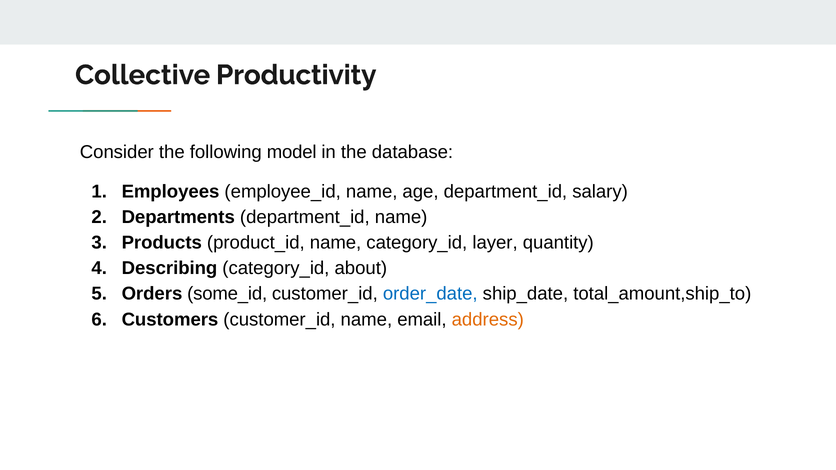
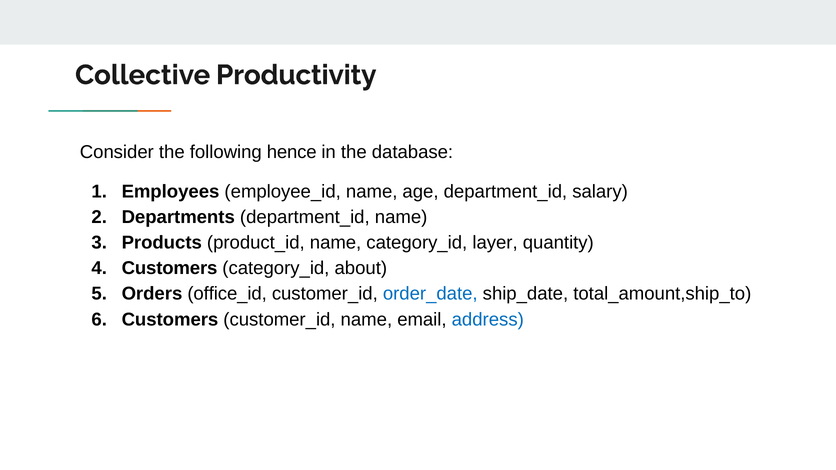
model: model -> hence (292, 152)
Describing: Describing -> Customers (170, 268)
some_id: some_id -> office_id (227, 294)
address colour: orange -> blue (488, 320)
